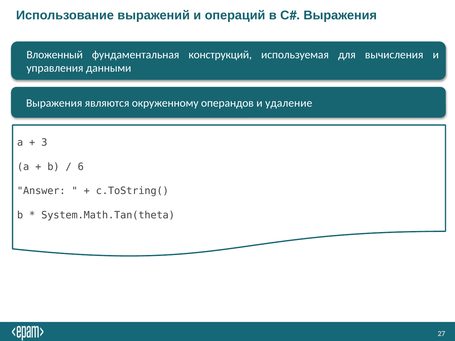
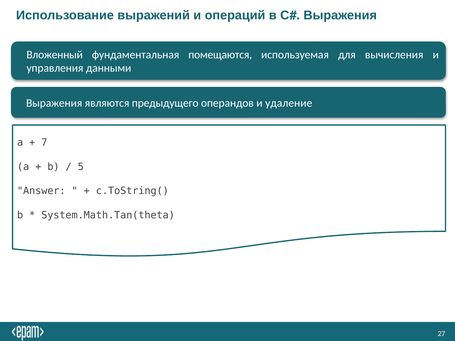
конструкций: конструкций -> помещаются (220, 55)
окруженному: окруженному -> предыдущего (165, 103)
3: 3 -> 7 (44, 143)
6: 6 -> 5 (81, 167)
